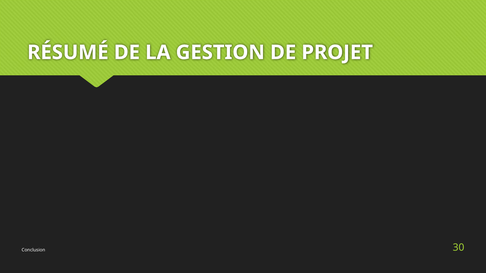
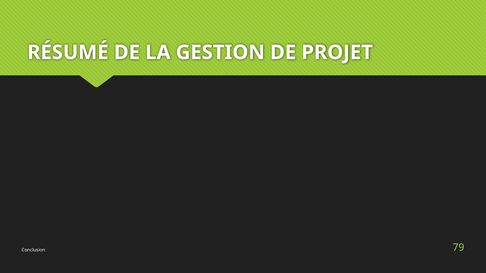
30: 30 -> 79 (459, 248)
